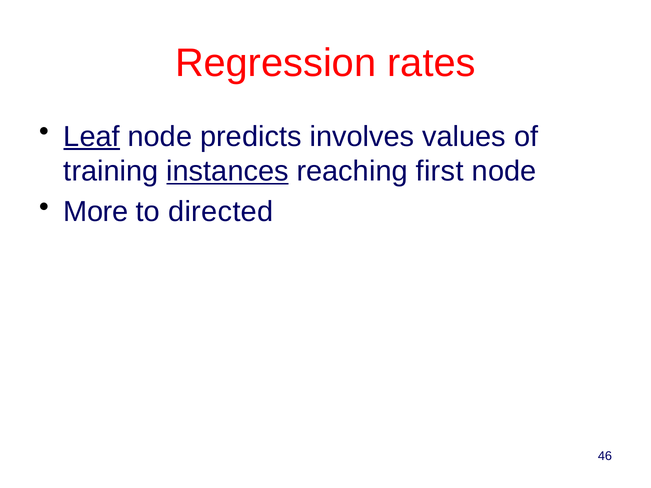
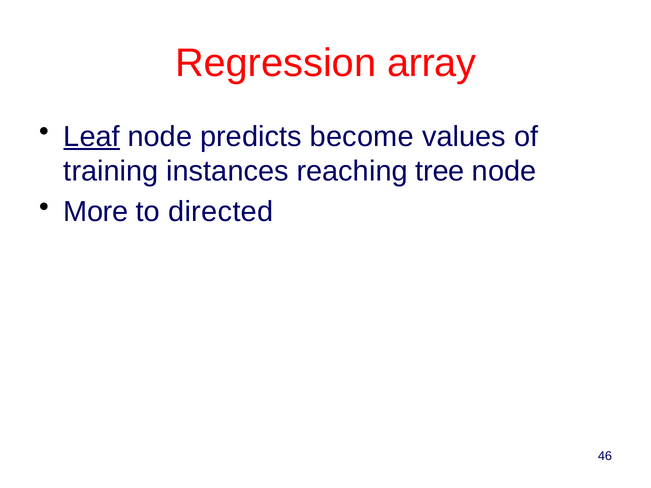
rates: rates -> array (432, 63)
involves: involves -> become (362, 137)
instances underline: present -> none (228, 171)
first: first -> tree (440, 171)
